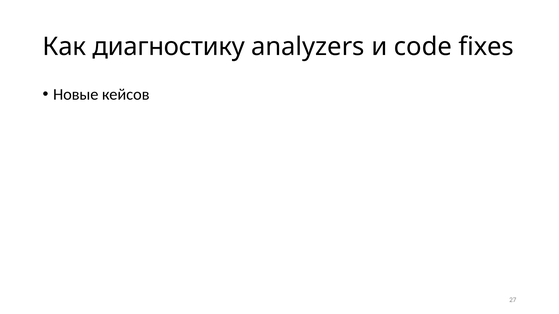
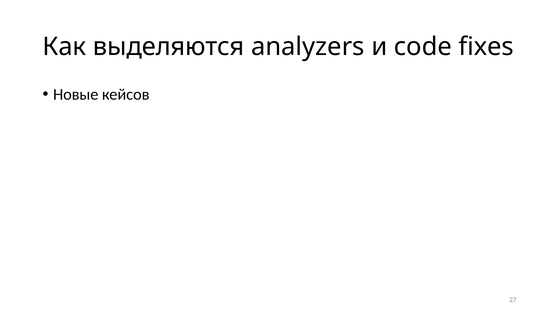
диагностику: диагностику -> выделяются (169, 47)
